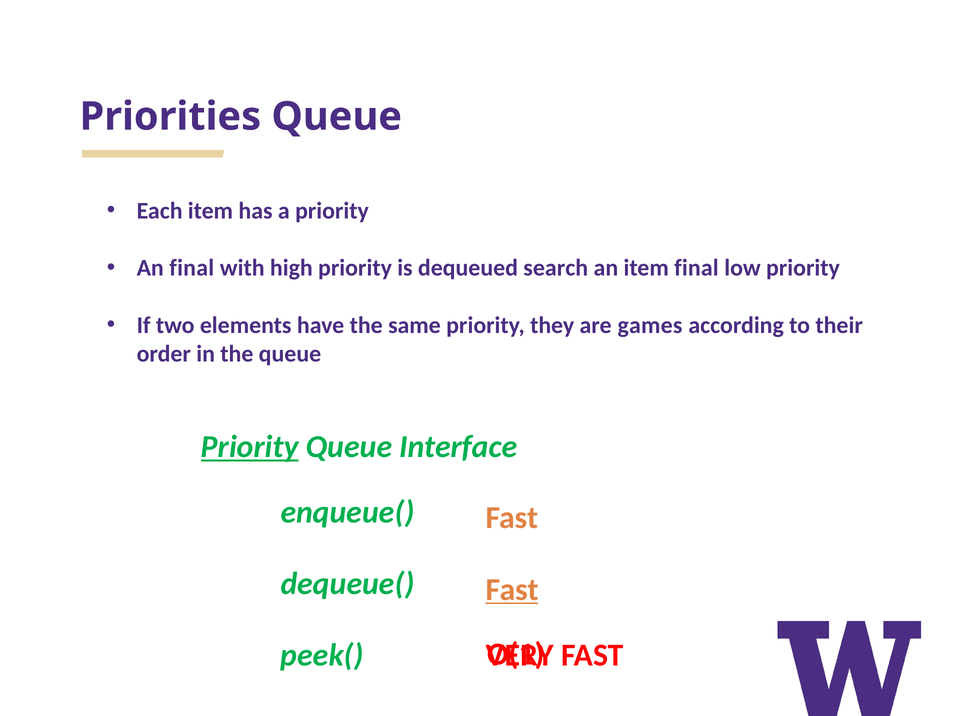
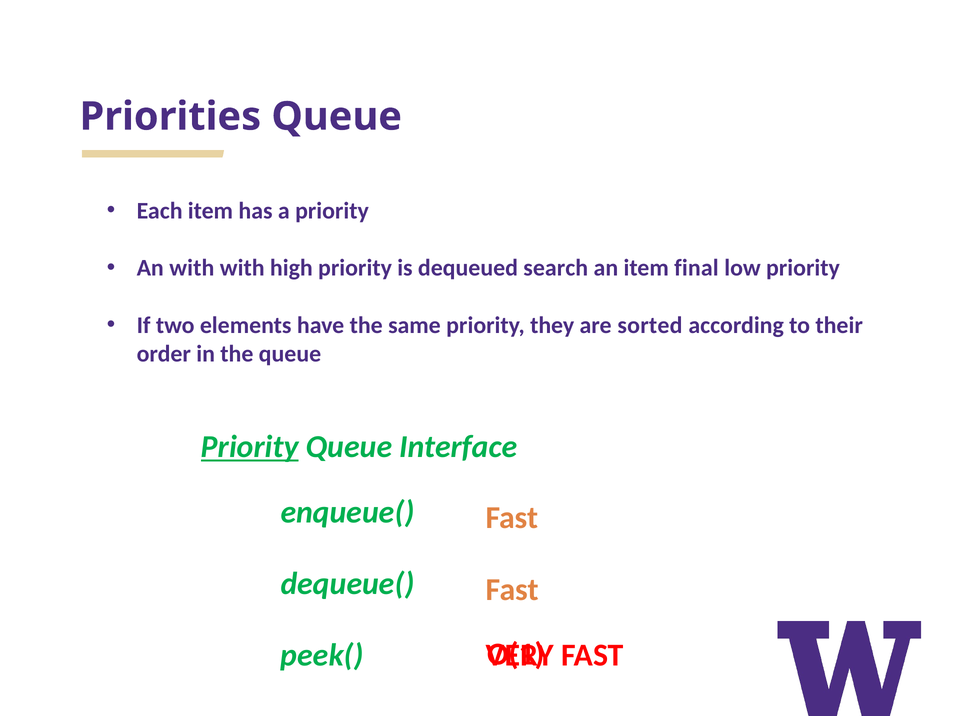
An final: final -> with (192, 268)
games: games -> sorted (650, 325)
Fast underline: present -> none (512, 590)
